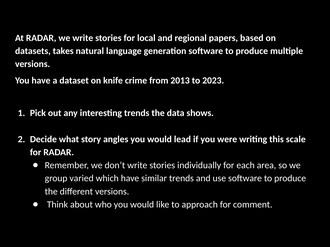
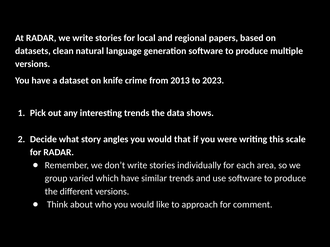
takes: takes -> clean (63, 51)
lead: lead -> that (182, 140)
